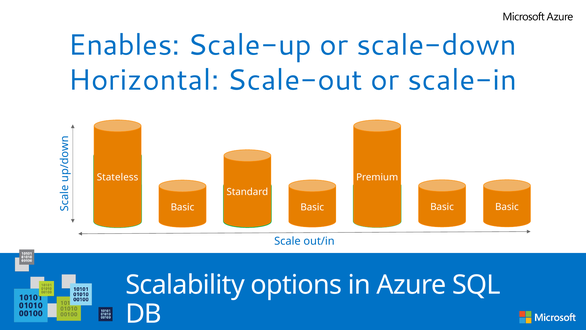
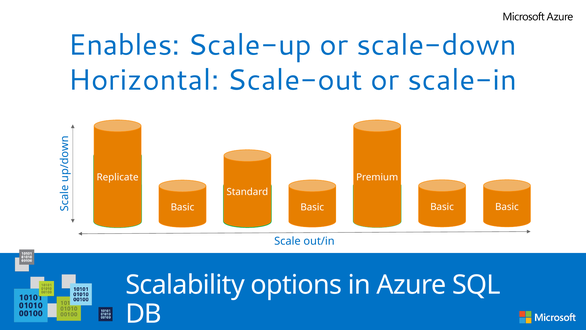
Stateless: Stateless -> Replicate (118, 177)
